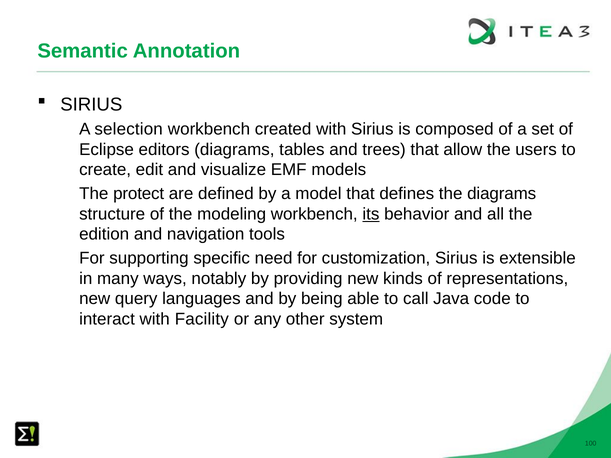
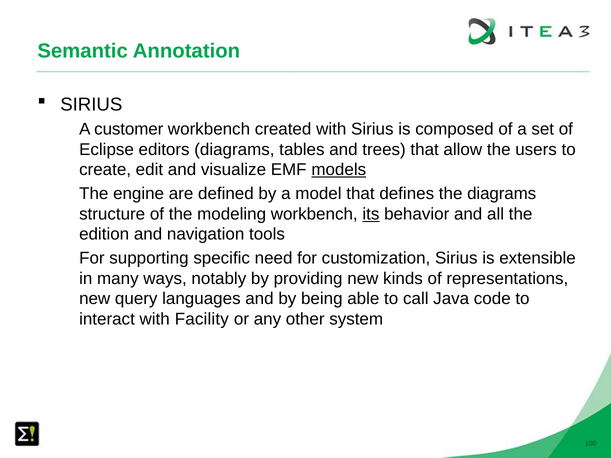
selection: selection -> customer (129, 129)
models underline: none -> present (339, 170)
protect: protect -> engine (139, 194)
